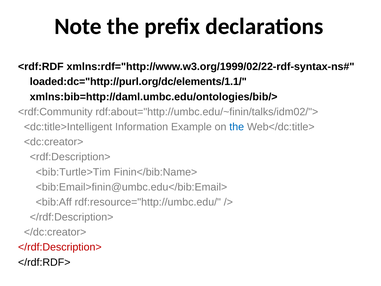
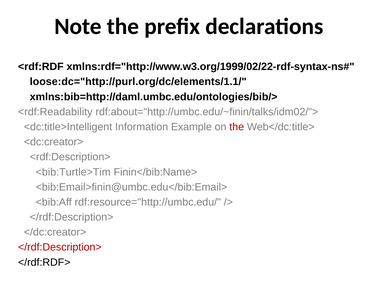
loaded:dc="http://purl.org/dc/elements/1.1/: loaded:dc="http://purl.org/dc/elements/1.1/ -> loose:dc="http://purl.org/dc/elements/1.1/ (138, 82)
<rdf:Community: <rdf:Community -> <rdf:Readability (55, 112)
the colour: blue -> red (237, 127)
